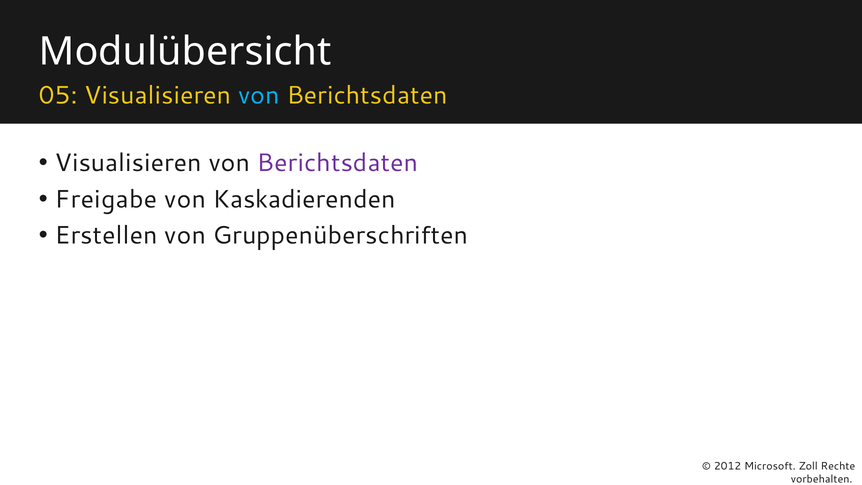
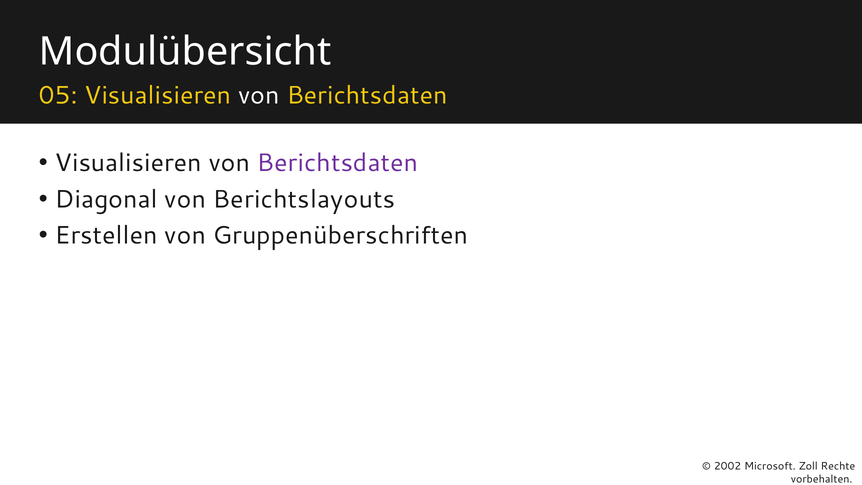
von colour: light blue -> white (259, 95)
Freigabe: Freigabe -> Diagonal (106, 199)
Kaskadierenden: Kaskadierenden -> Berichtslayouts (304, 199)
2012: 2012 -> 2002 (728, 466)
